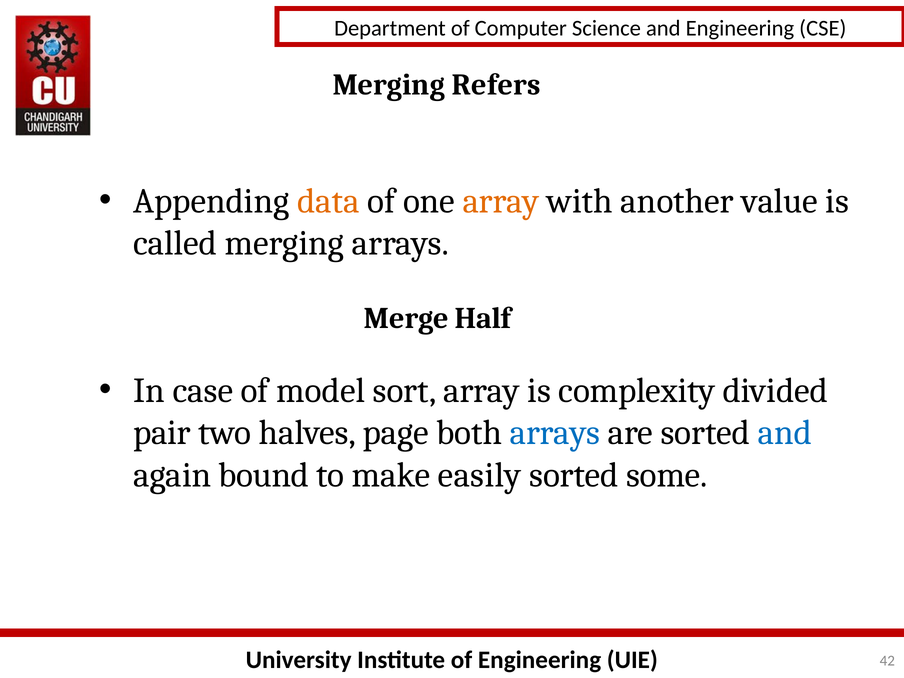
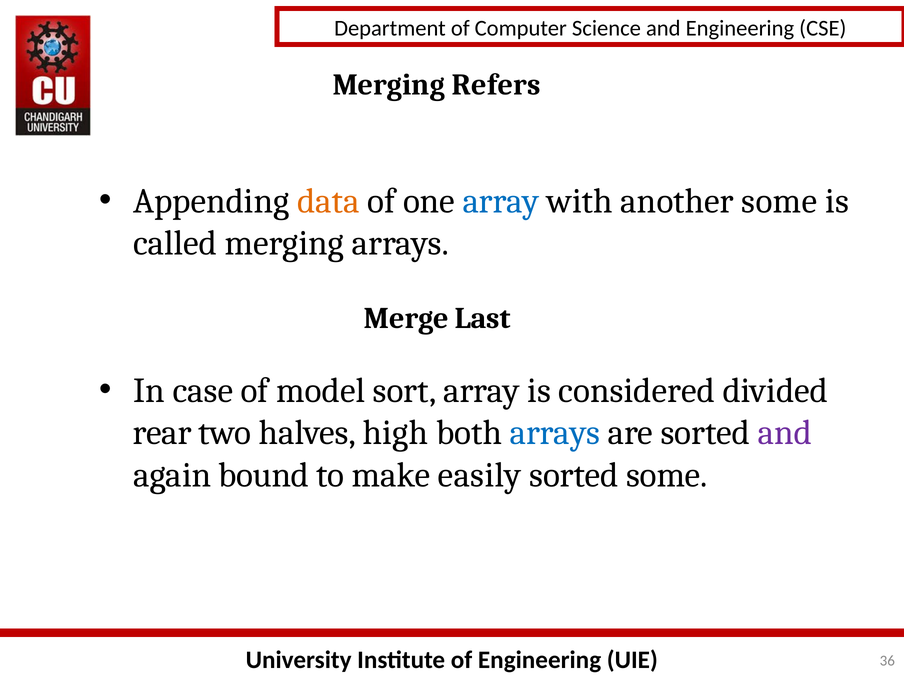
array colour: orange -> blue (501, 201)
another value: value -> some (779, 201)
Half: Half -> Last (483, 318)
complexity: complexity -> considered (637, 391)
pair: pair -> rear (162, 433)
page: page -> high (395, 433)
and colour: blue -> purple (785, 433)
42: 42 -> 36 (887, 661)
